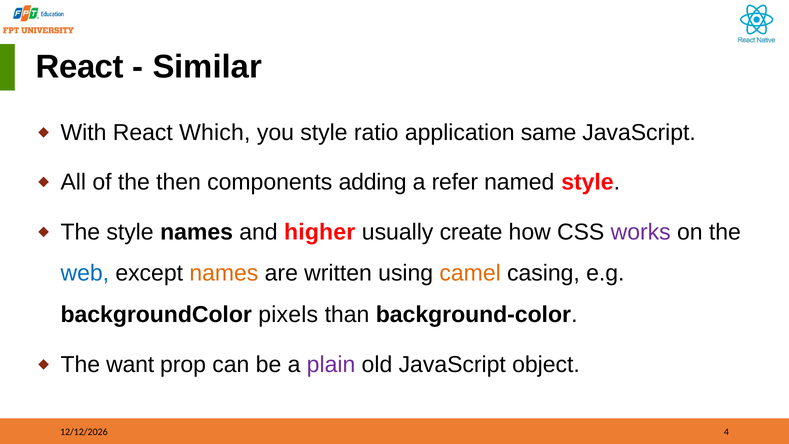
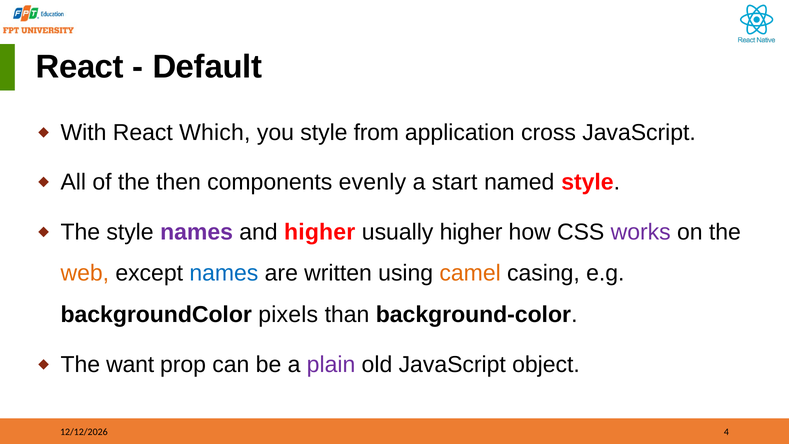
Similar: Similar -> Default (207, 67)
ratio: ratio -> from (376, 132)
same: same -> cross (549, 132)
adding: adding -> evenly (372, 182)
refer: refer -> start (455, 182)
names colour: black -> purple (197, 232)
usually create: create -> higher (471, 232)
web colour: blue -> orange (85, 273)
names colour: orange -> blue (224, 273)
